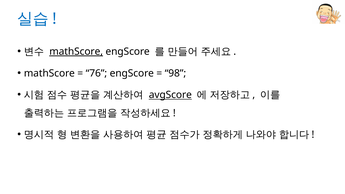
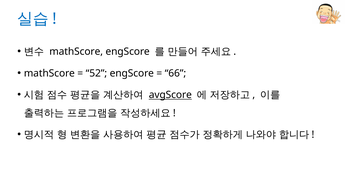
mathScore underline: present -> none (76, 52)
76: 76 -> 52 (96, 73)
98: 98 -> 66 (175, 73)
